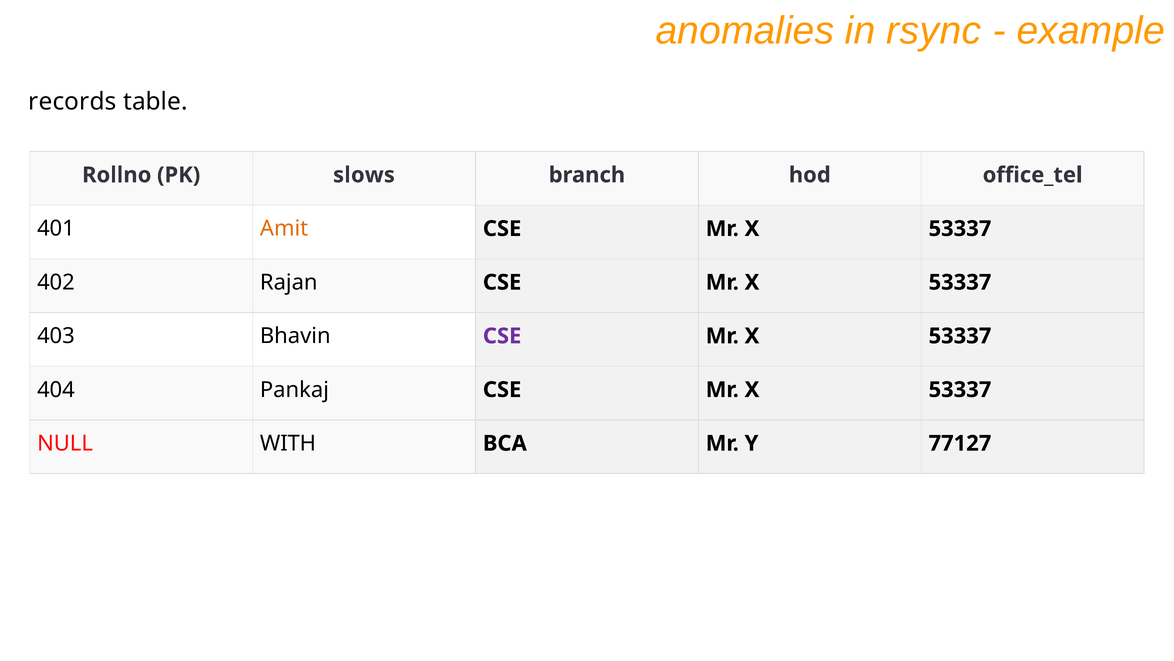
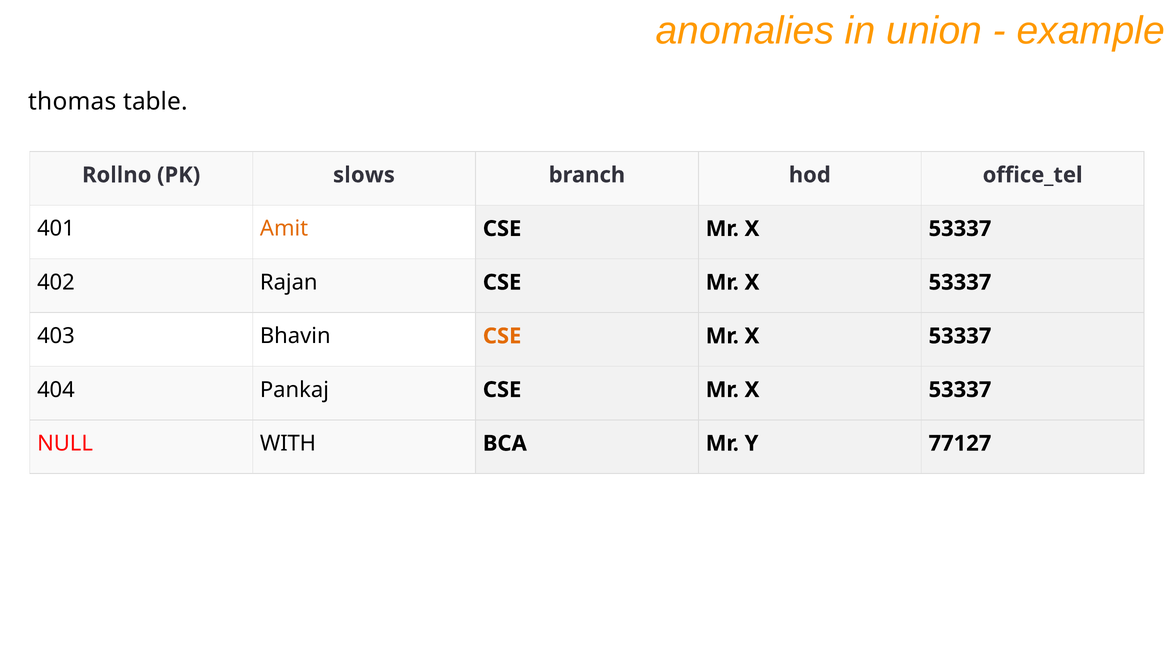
rsync: rsync -> union (934, 31)
records: records -> thomas (72, 101)
CSE colour: purple -> orange (502, 336)
